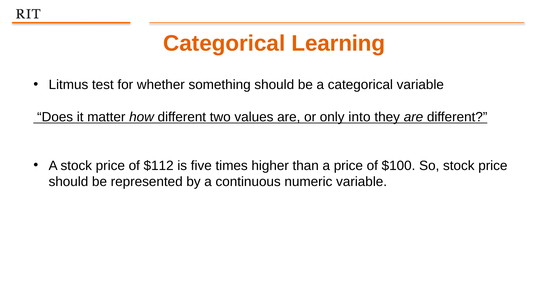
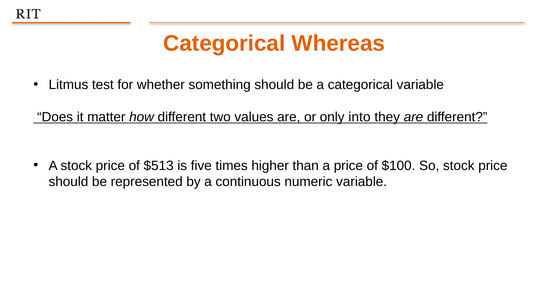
Learning: Learning -> Whereas (338, 44)
$112: $112 -> $513 (159, 166)
